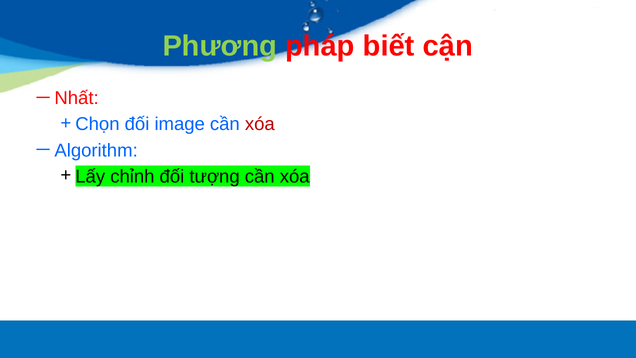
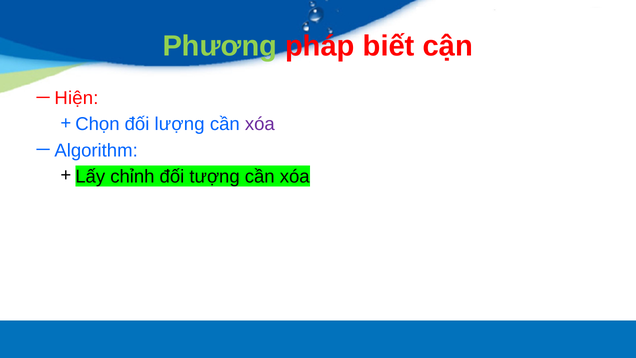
Nhất: Nhất -> Hiện (76, 98)
image: image -> lượng (180, 124)
xóa colour: red -> purple (260, 124)
